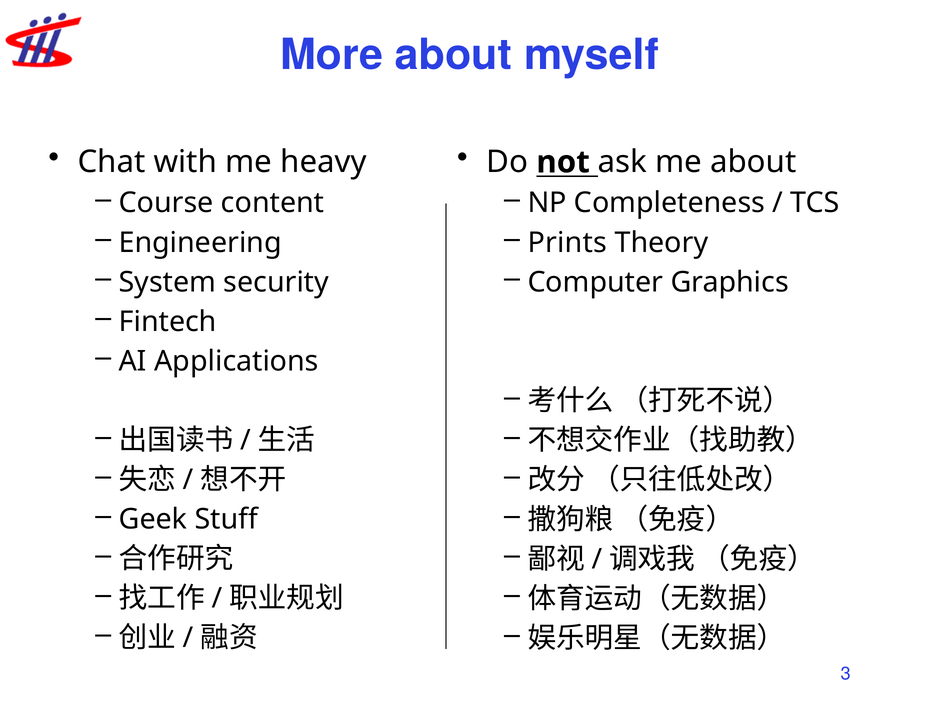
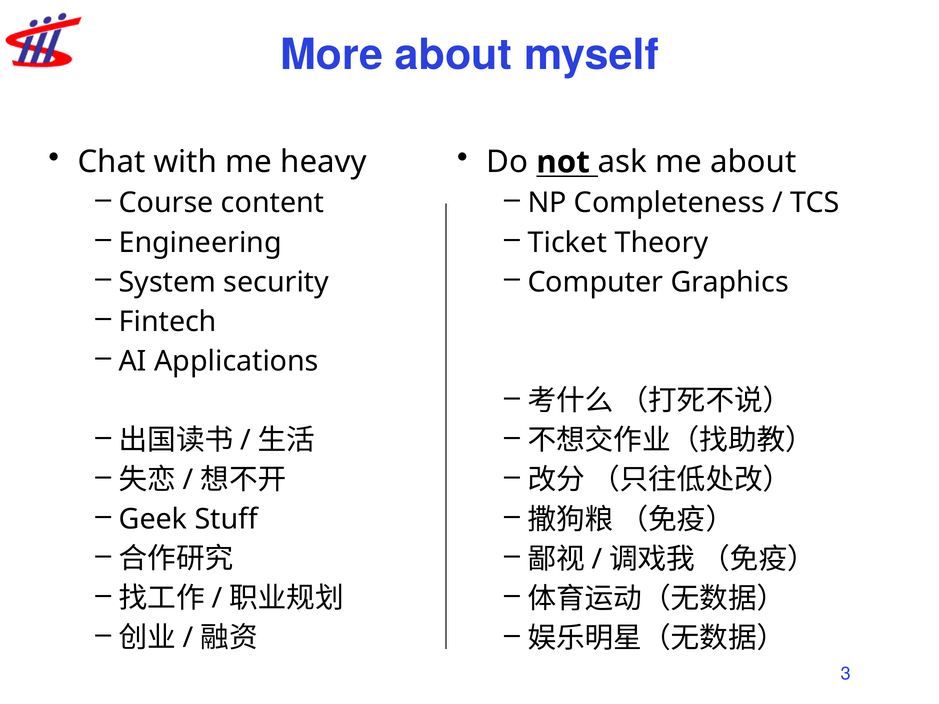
Prints: Prints -> Ticket (567, 243)
